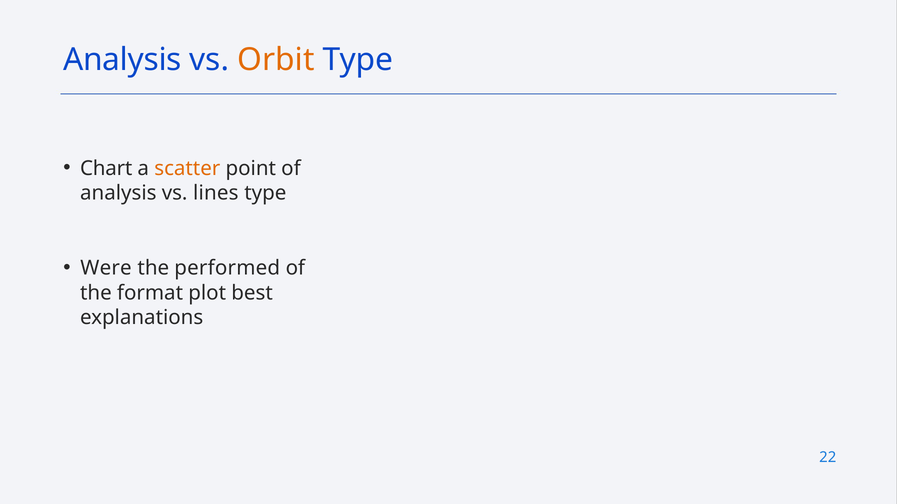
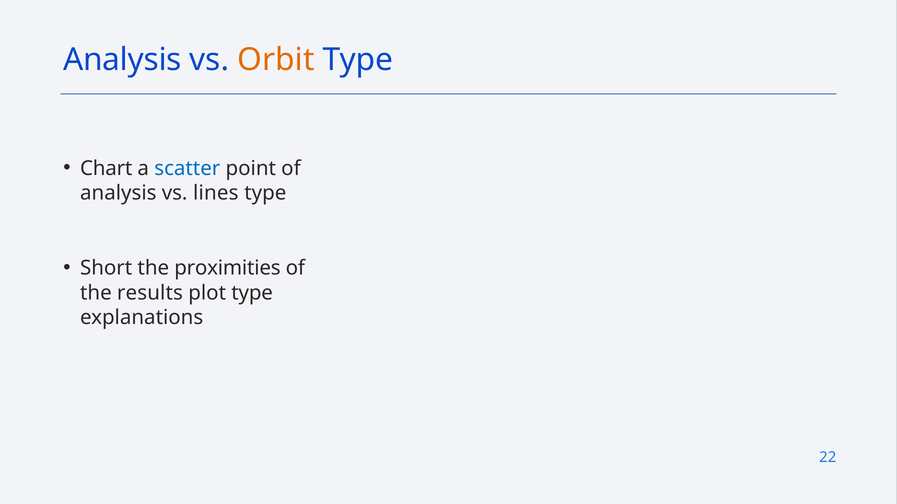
scatter colour: orange -> blue (187, 168)
Were: Were -> Short (106, 268)
performed: performed -> proximities (227, 268)
format: format -> results (150, 293)
plot best: best -> type (252, 293)
